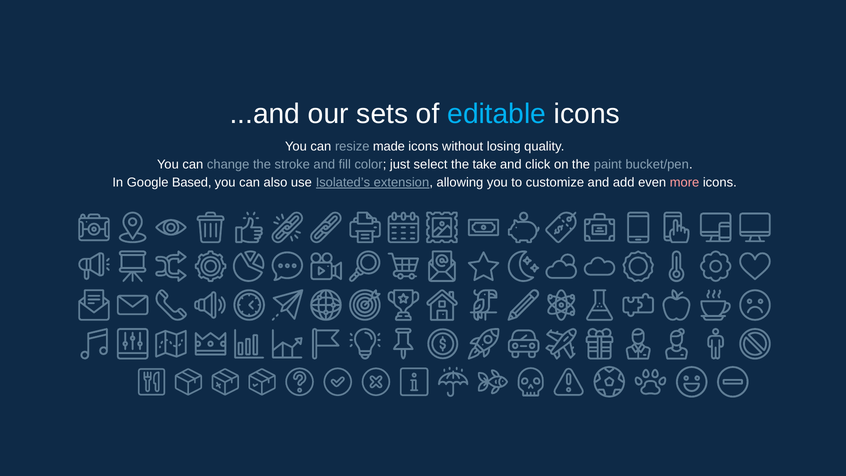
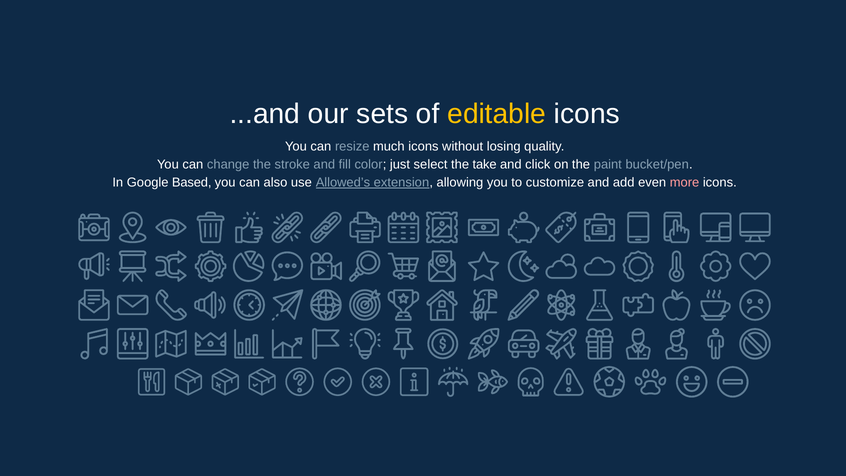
editable colour: light blue -> yellow (497, 114)
made: made -> much (389, 147)
Isolated’s: Isolated’s -> Allowed’s (343, 182)
